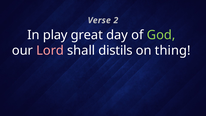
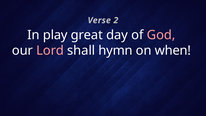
God colour: light green -> pink (161, 35)
distils: distils -> hymn (116, 50)
thing: thing -> when (173, 50)
